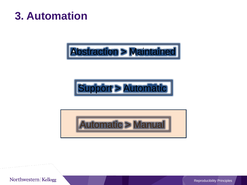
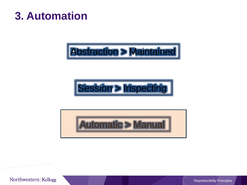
Support: Support -> Session (95, 88)
Automatic: Automatic -> Inspecting (145, 88)
